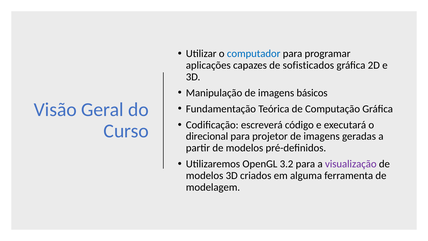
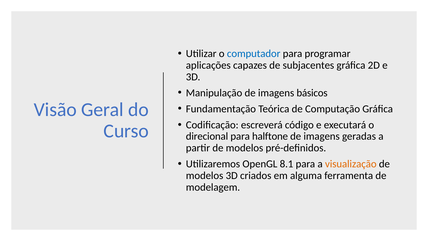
sofisticados: sofisticados -> subjacentes (308, 65)
projetor: projetor -> halftone (270, 136)
3.2: 3.2 -> 8.1 (287, 164)
visualização colour: purple -> orange (351, 164)
